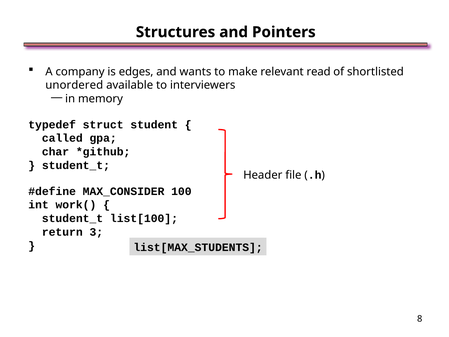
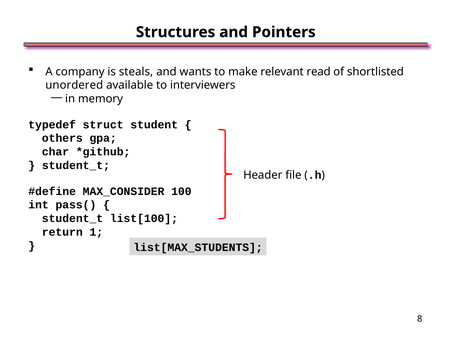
edges: edges -> steals (136, 72)
called: called -> others (62, 138)
work(: work( -> pass( (76, 205)
3: 3 -> 1 (96, 232)
